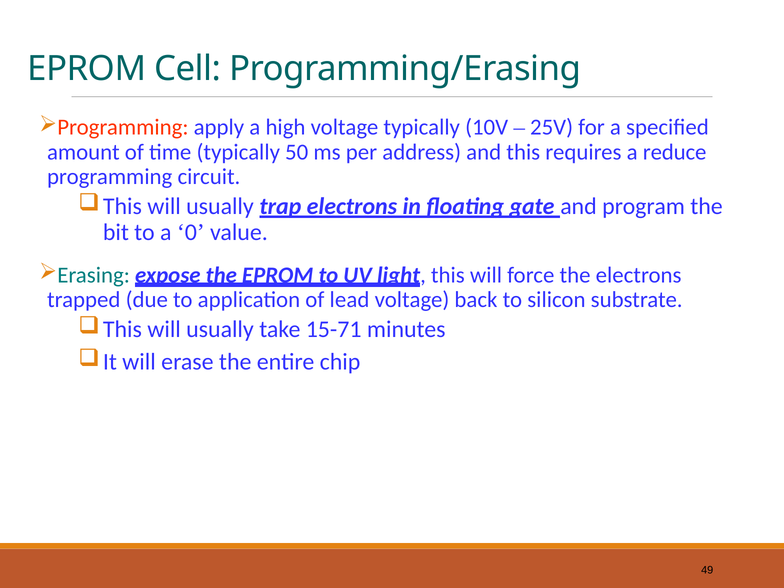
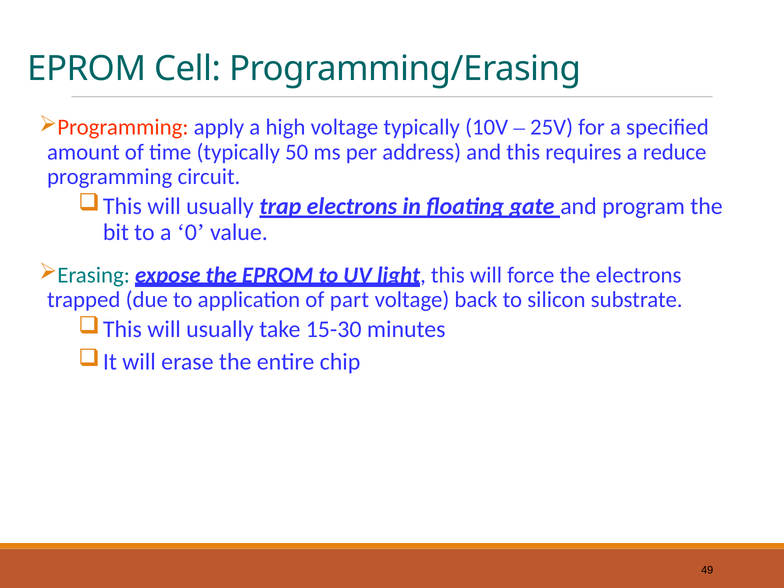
lead: lead -> part (349, 300)
15-71: 15-71 -> 15-30 (334, 329)
